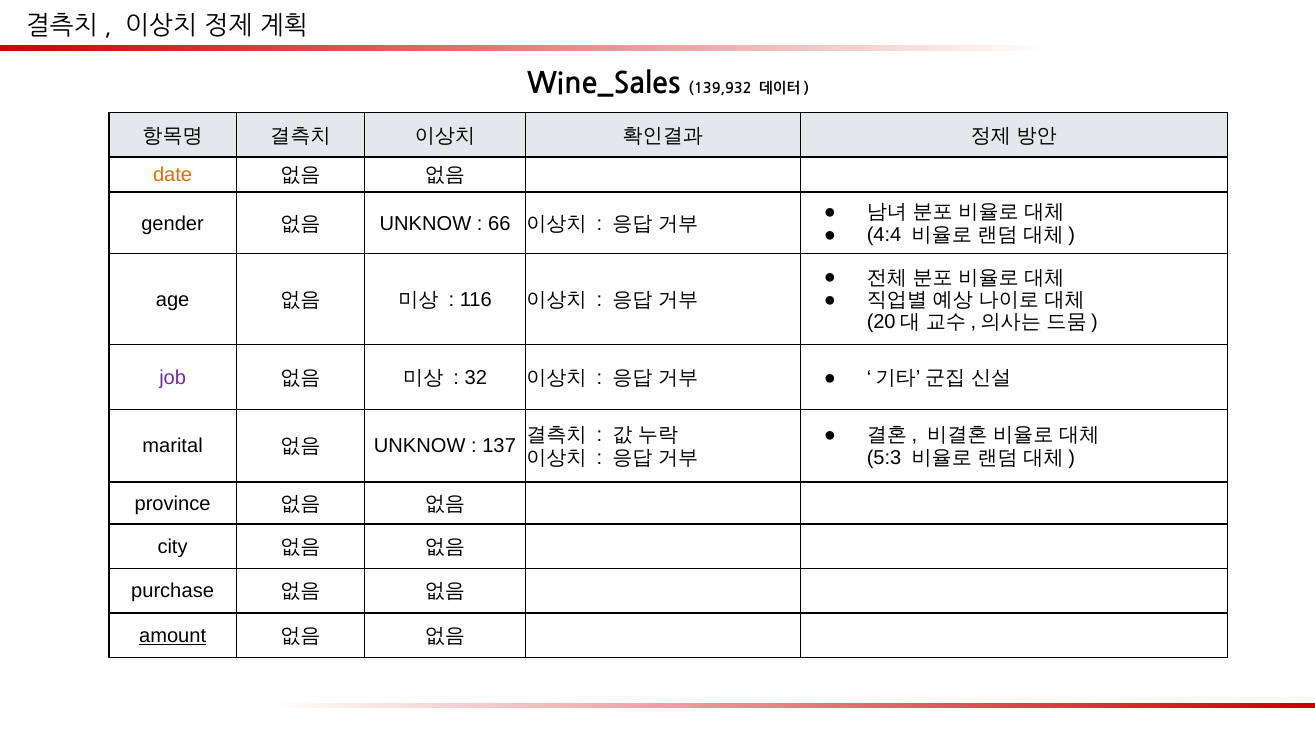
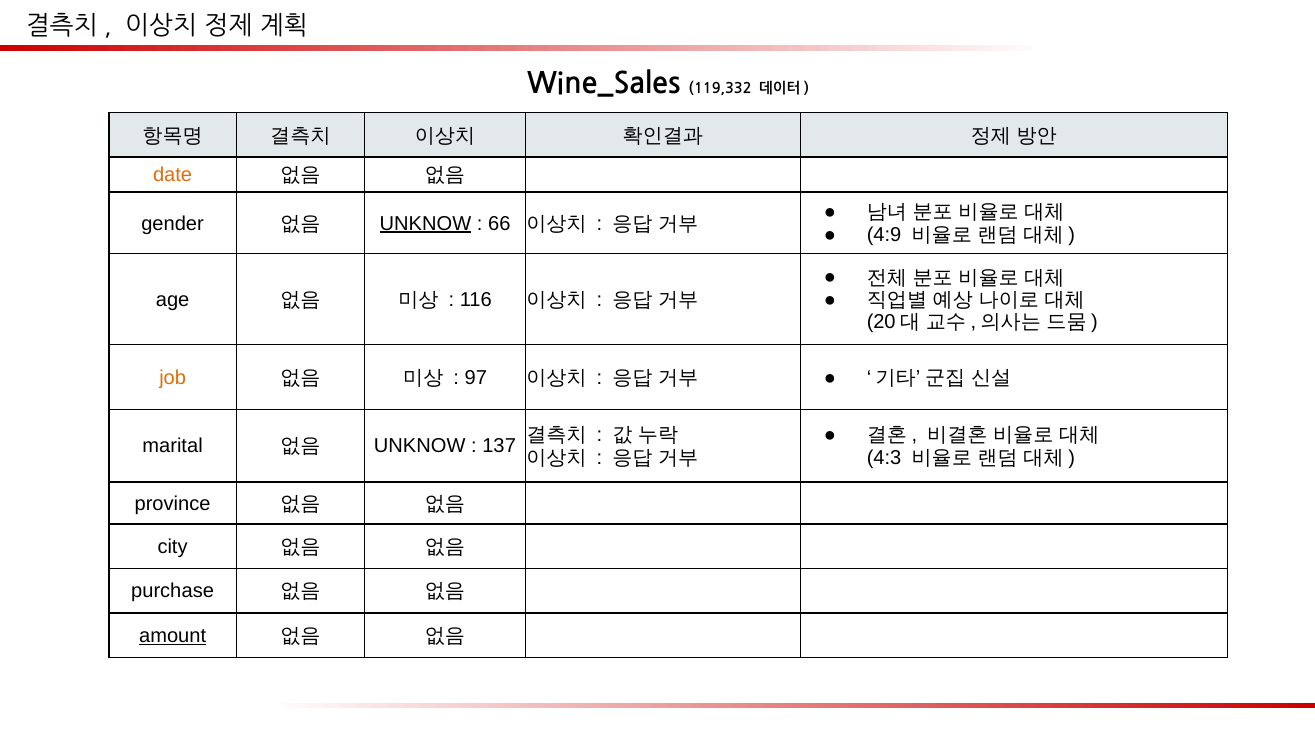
139,932: 139,932 -> 119,332 (720, 88)
UNKNOW underline: none -> present (425, 223)
4:4: 4:4 -> 4:9 (884, 235)
job colour: purple -> orange (173, 378)
32: 32 -> 97 (476, 378)
5:3: 5:3 -> 4:3 (884, 457)
